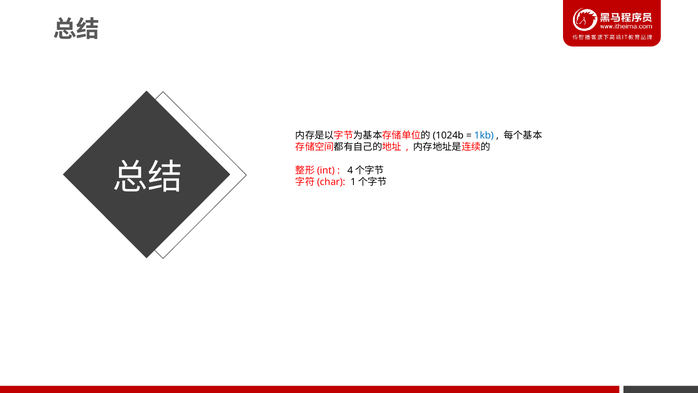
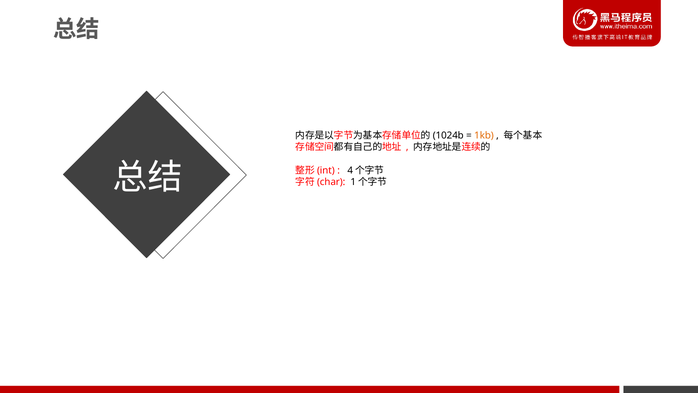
1kb colour: blue -> orange (484, 135)
